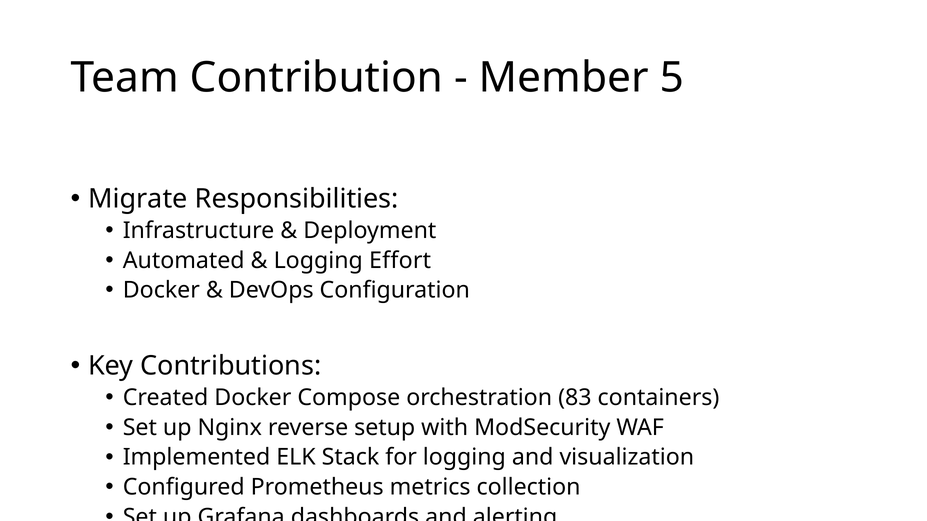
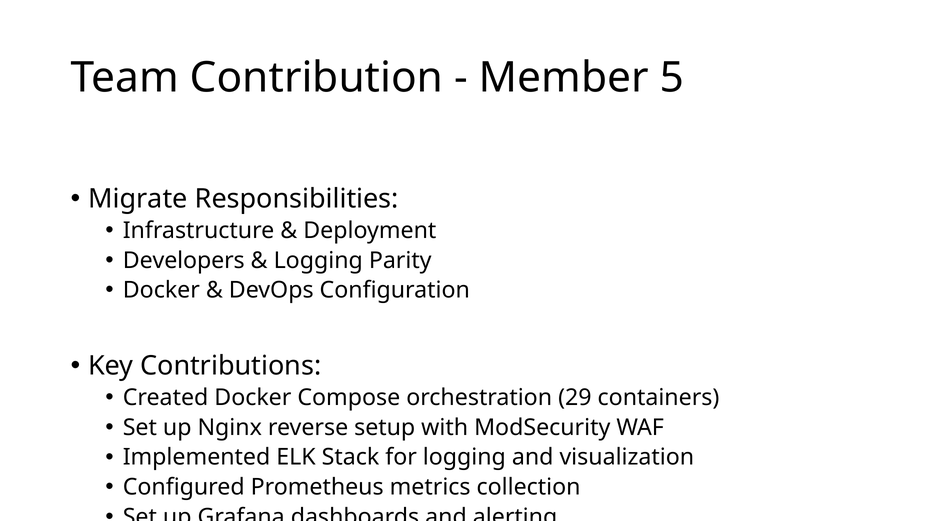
Automated: Automated -> Developers (184, 261)
Effort: Effort -> Parity (400, 261)
83: 83 -> 29 (575, 398)
